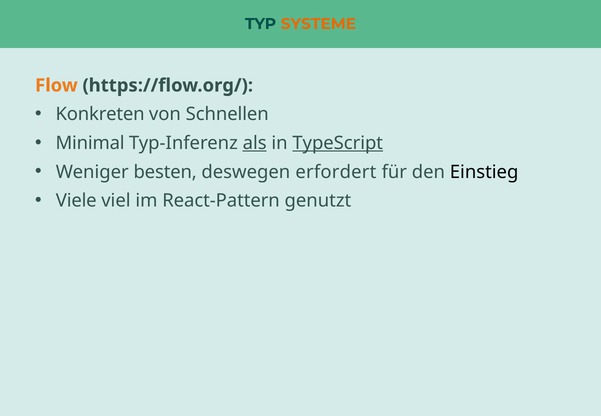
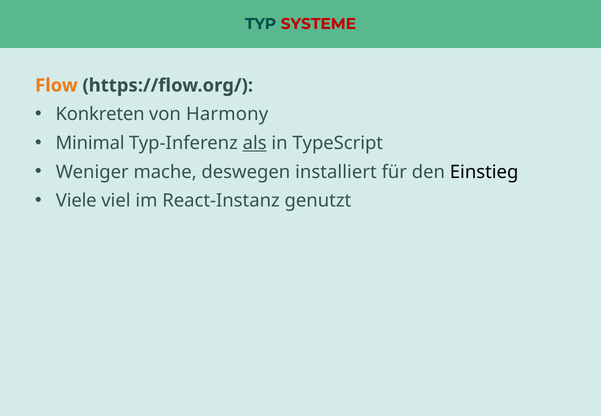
SYSTEME colour: orange -> red (318, 24)
Schnellen: Schnellen -> Harmony (227, 114)
TypeScript underline: present -> none (338, 143)
besten: besten -> mache (165, 172)
erfordert: erfordert -> installiert (336, 172)
React-Pattern: React-Pattern -> React-Instanz (221, 201)
